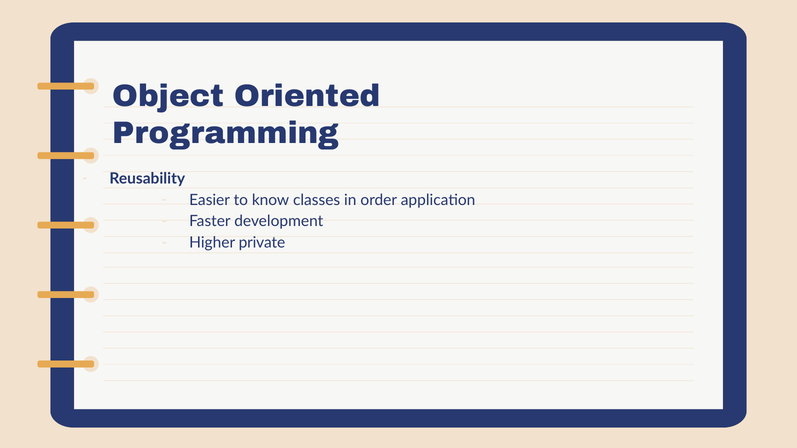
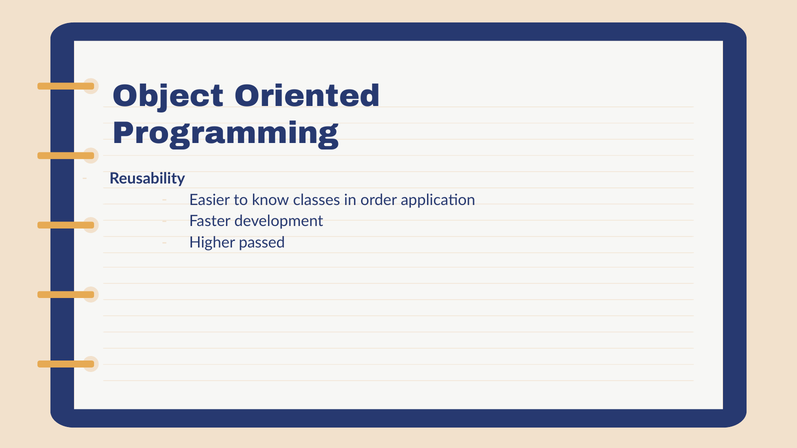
private: private -> passed (262, 243)
